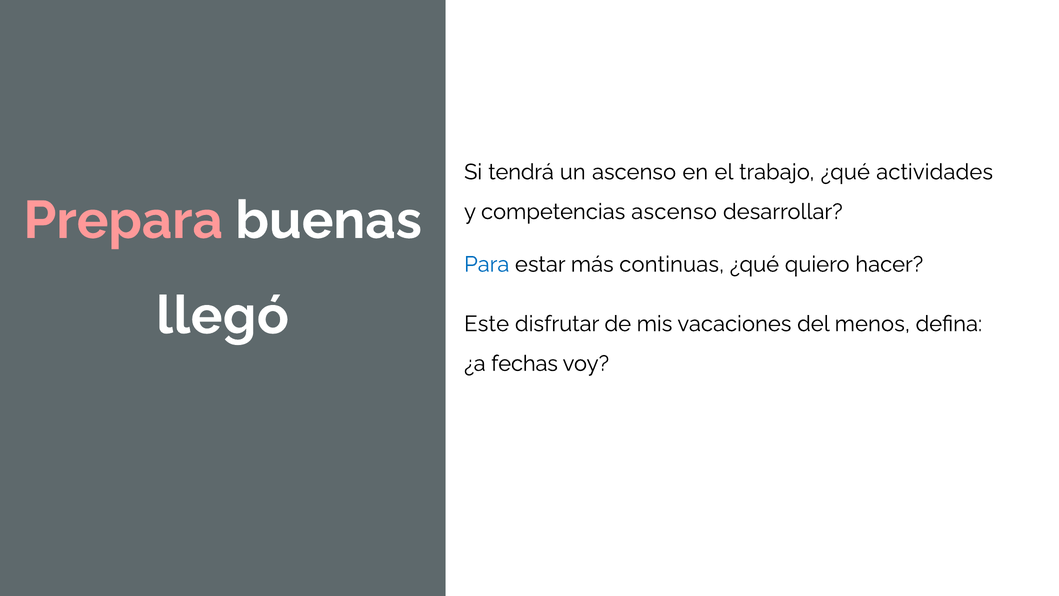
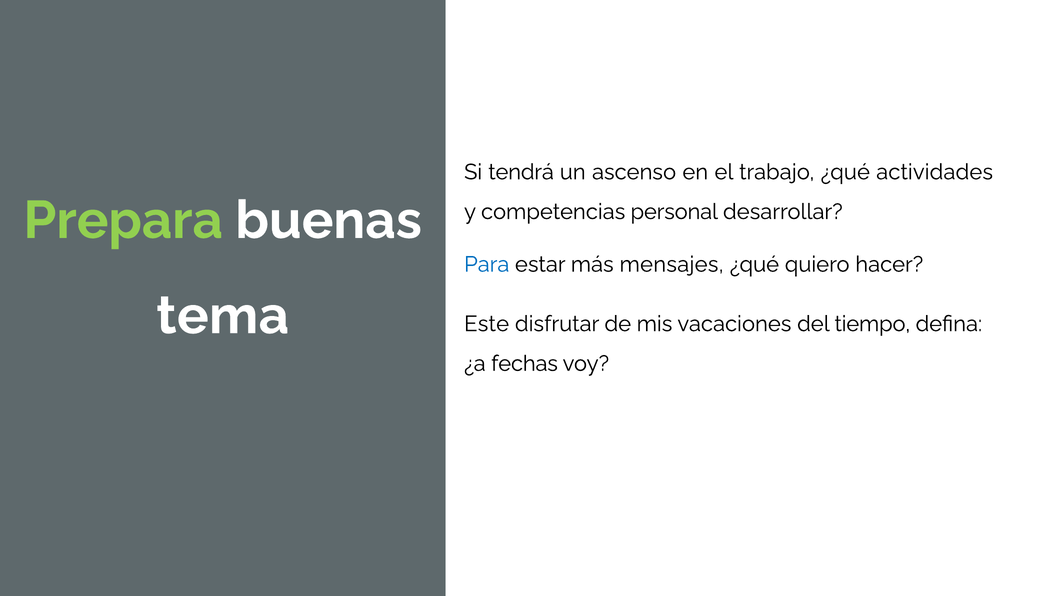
Prepara colour: pink -> light green (123, 220)
competencias ascenso: ascenso -> personal (674, 212)
continuas: continuas -> mensajes (672, 264)
llegó: llegó -> tema (223, 316)
menos: menos -> tiempo (872, 324)
